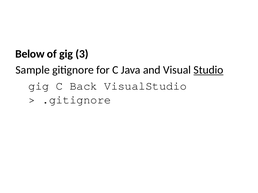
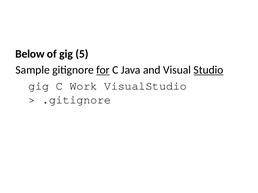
3: 3 -> 5 (82, 54)
for underline: none -> present (103, 70)
Back: Back -> Work (83, 86)
